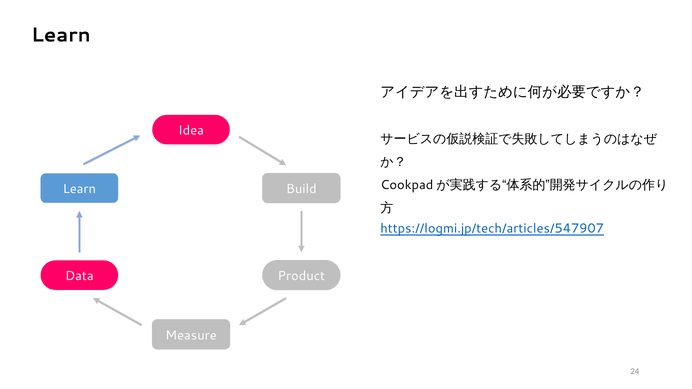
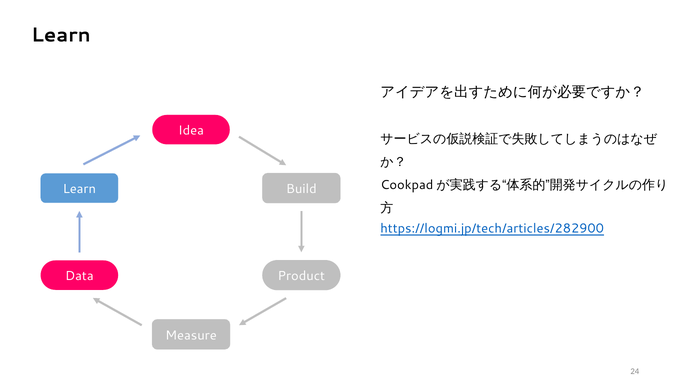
https://logmi.jp/tech/articles/547907: https://logmi.jp/tech/articles/547907 -> https://logmi.jp/tech/articles/282900 (492, 229)
